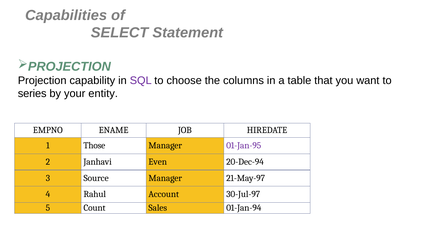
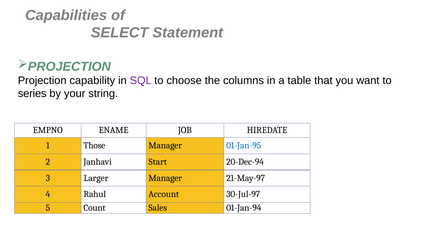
entity: entity -> string (103, 94)
01-Jan-95 colour: purple -> blue (244, 146)
Even: Even -> Start (158, 162)
Source: Source -> Larger (96, 178)
